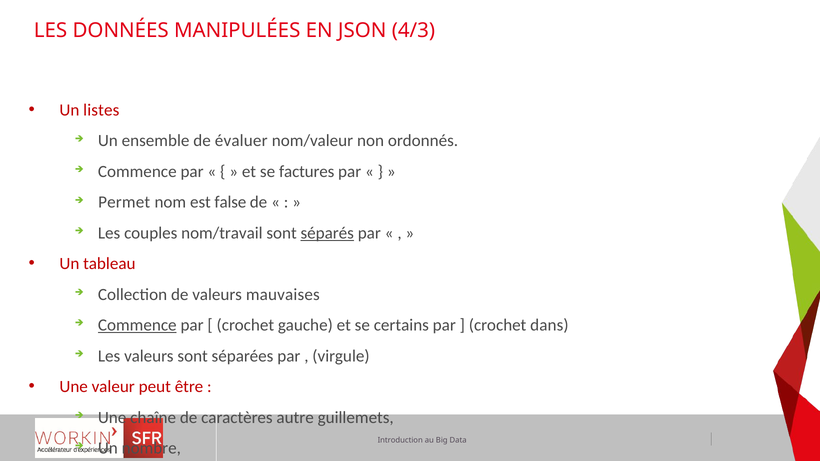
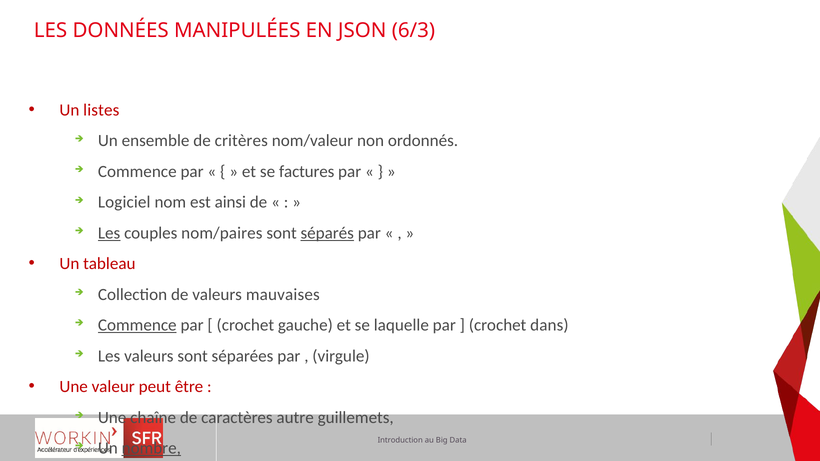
4/3: 4/3 -> 6/3 (413, 31)
évaluer: évaluer -> critères (241, 141)
Permet: Permet -> Logiciel (124, 202)
est false: false -> ainsi (230, 202)
Les underline: none -> present (109, 233)
nom/travail: nom/travail -> nom/paires (222, 233)
certains: certains -> laquelle (401, 325)
nombre underline: none -> present (151, 448)
